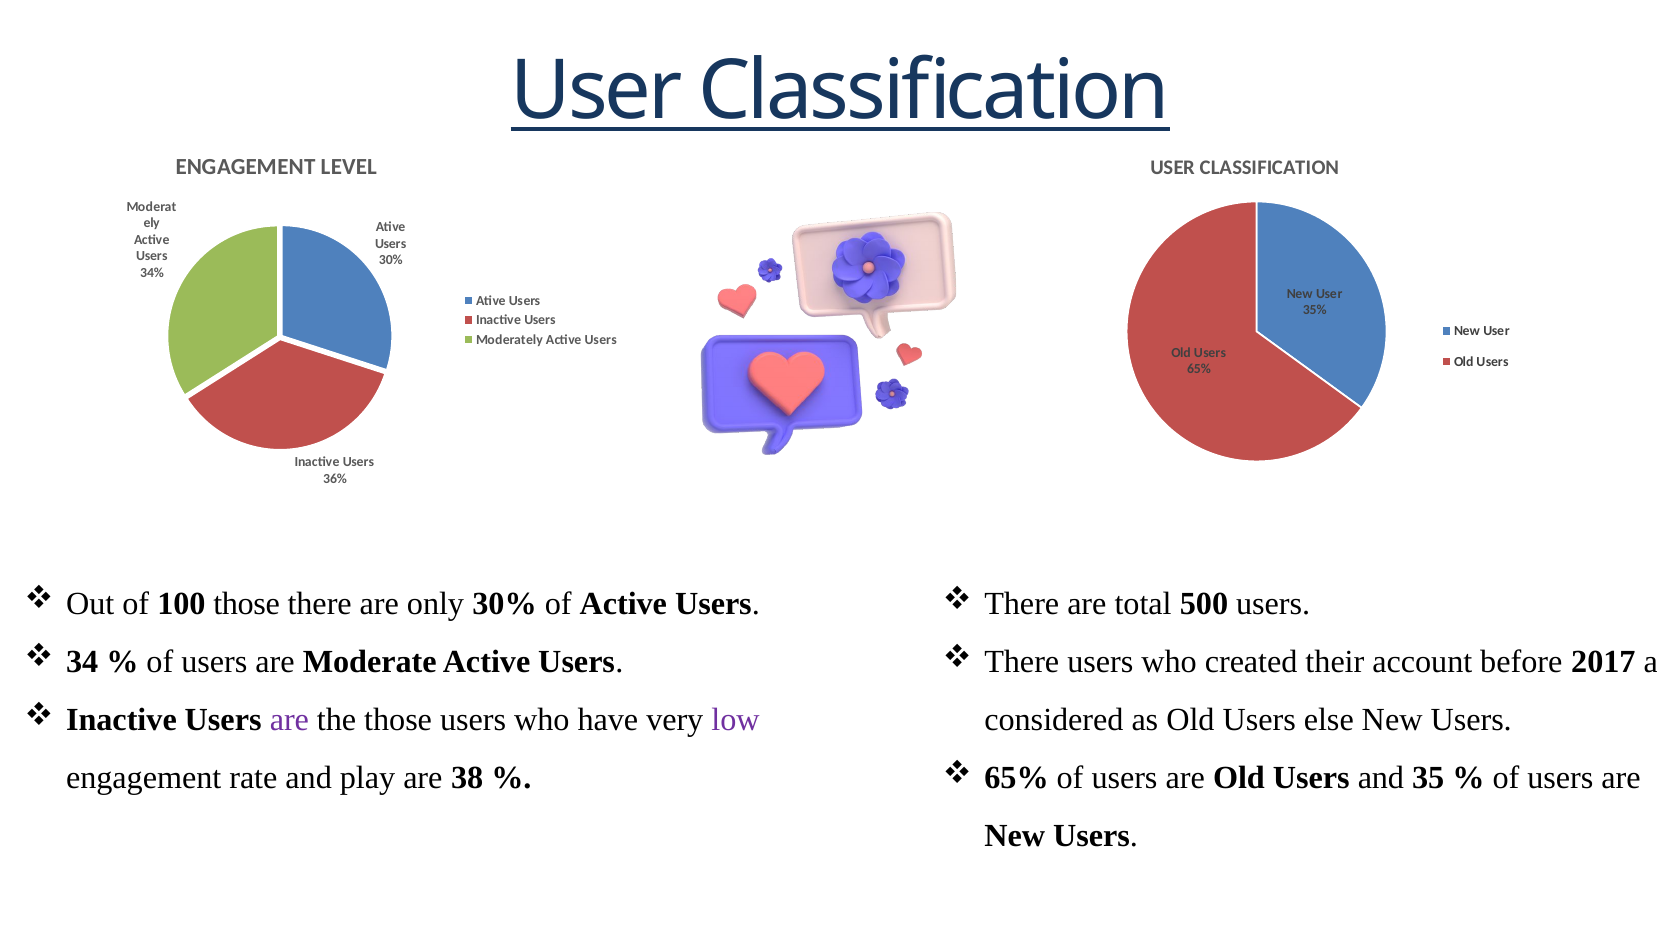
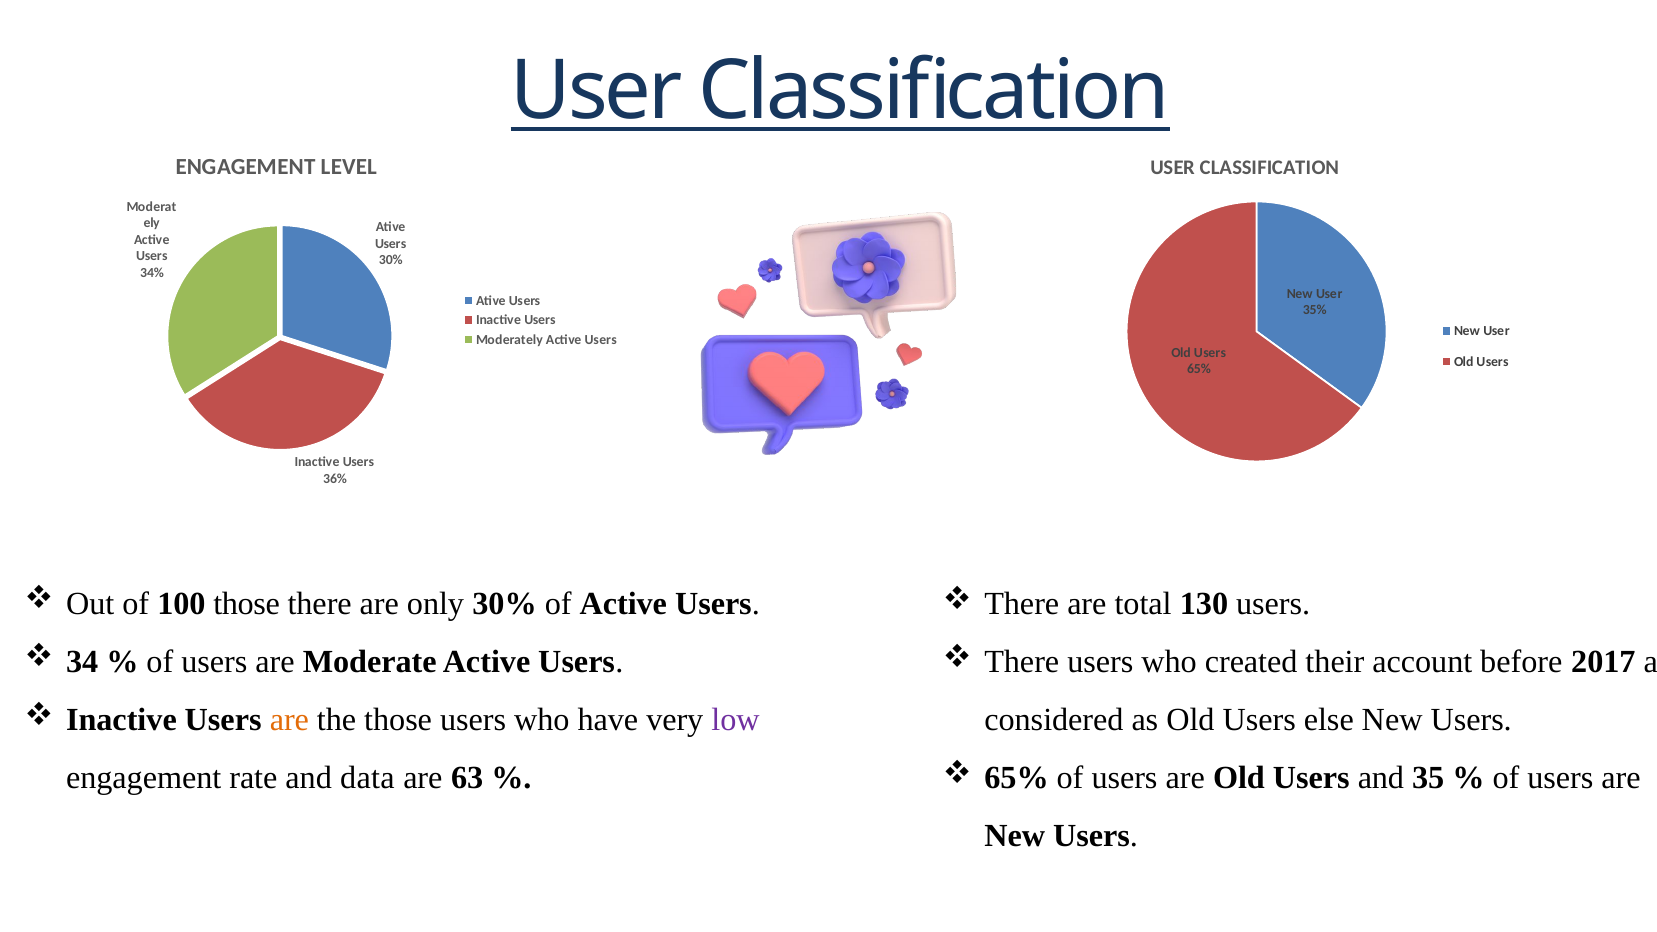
500: 500 -> 130 (1204, 604)
are colour: purple -> orange (289, 720)
play: play -> data (367, 778)
38: 38 -> 63 (467, 778)
